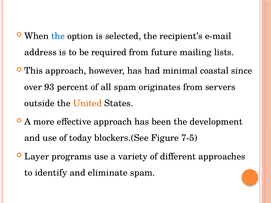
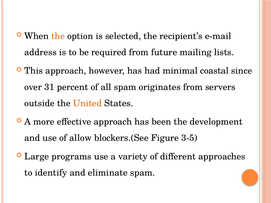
the colour: blue -> orange (58, 36)
93: 93 -> 31 (49, 87)
today: today -> allow (80, 138)
7-5: 7-5 -> 3-5 (189, 138)
Layer: Layer -> Large (37, 157)
